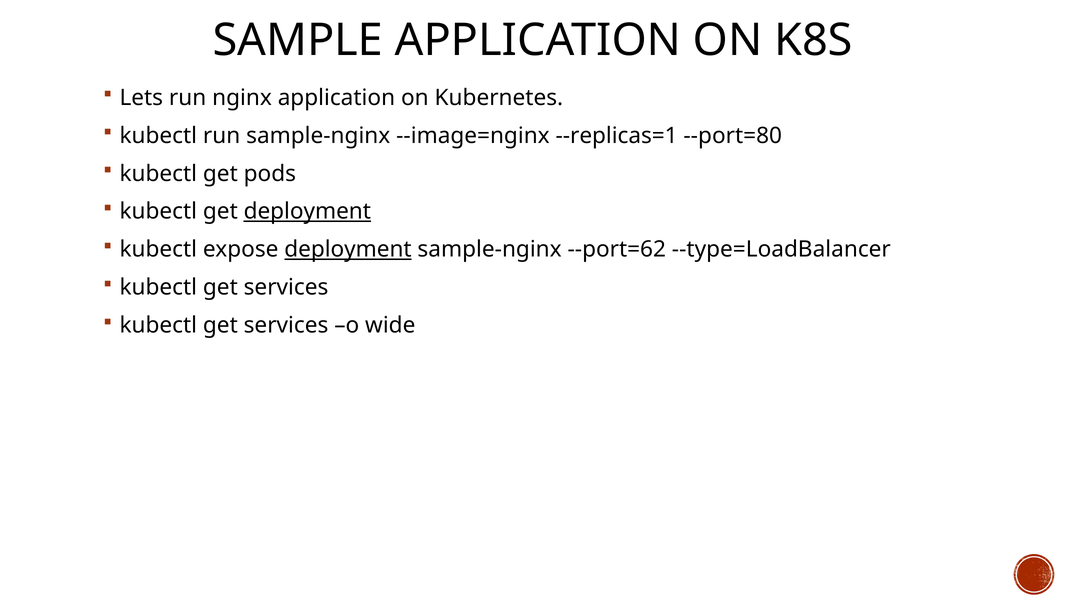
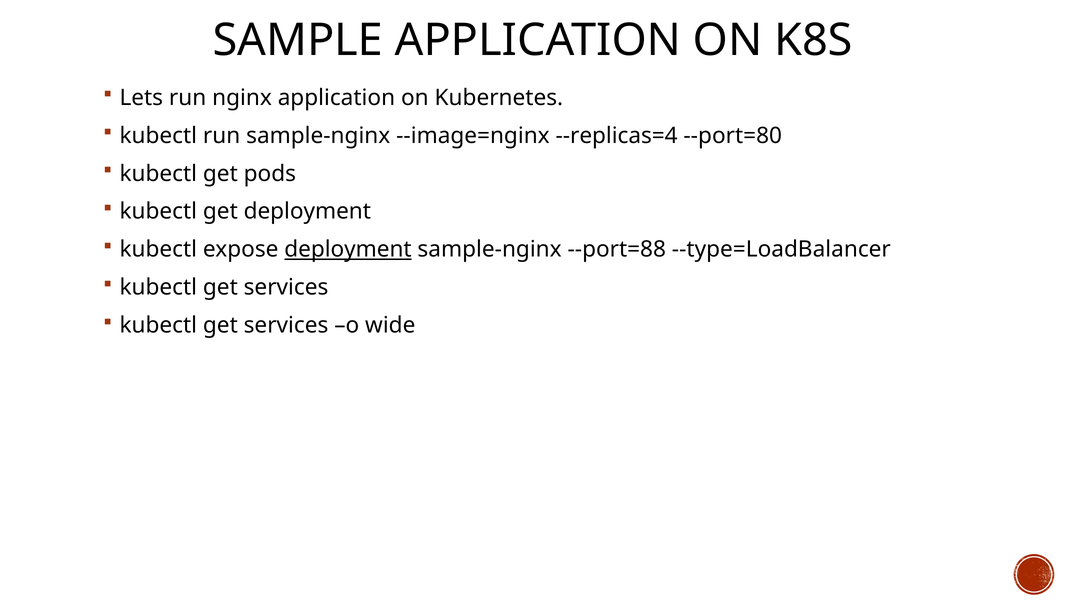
--replicas=1: --replicas=1 -> --replicas=4 (617, 136)
deployment underline: present -> none (307, 211)
--port=62: --port=62 -> --port=88 (617, 249)
